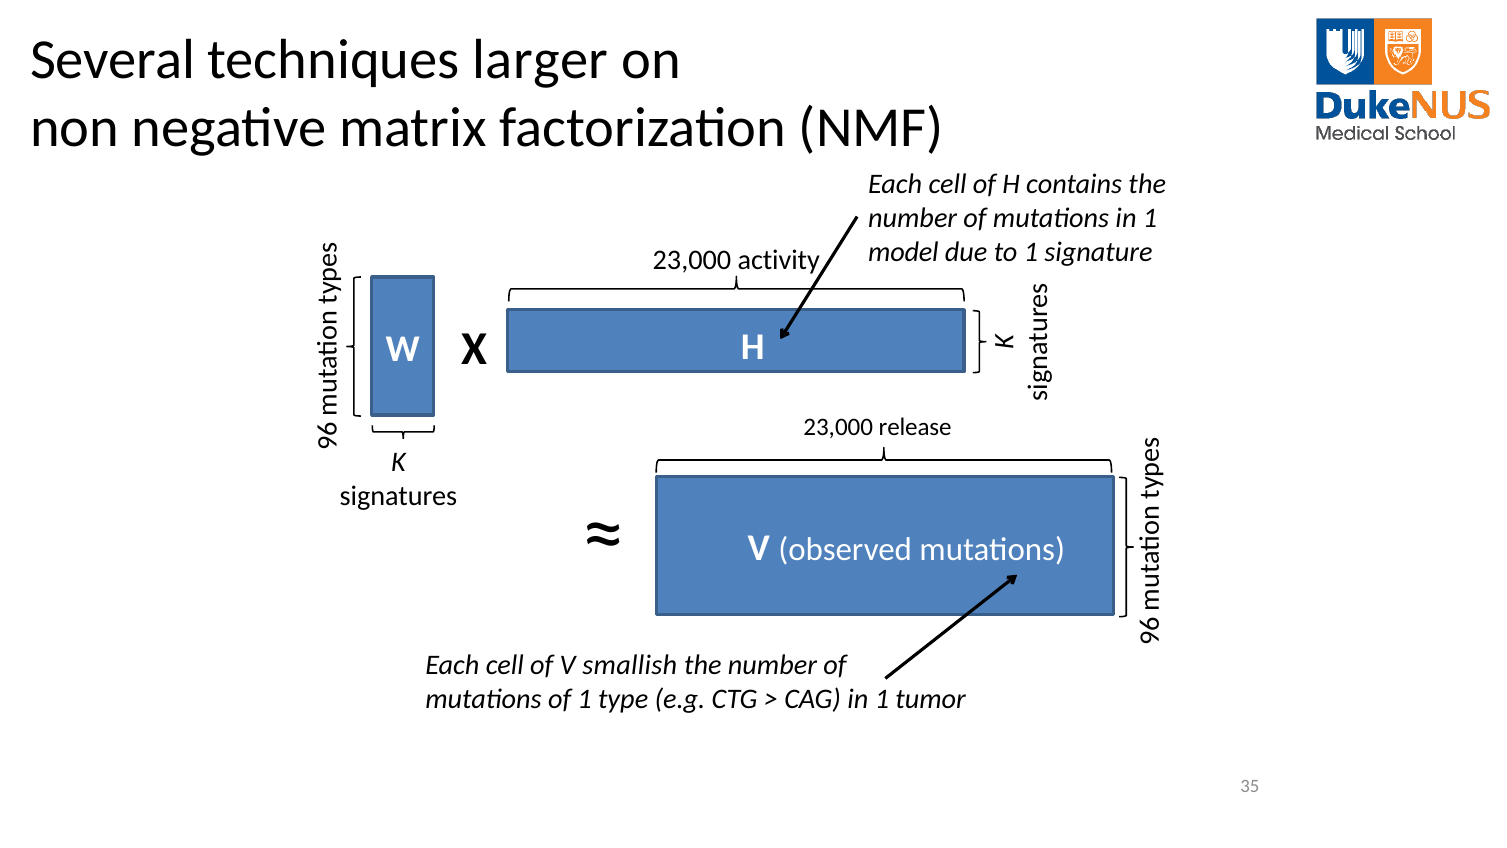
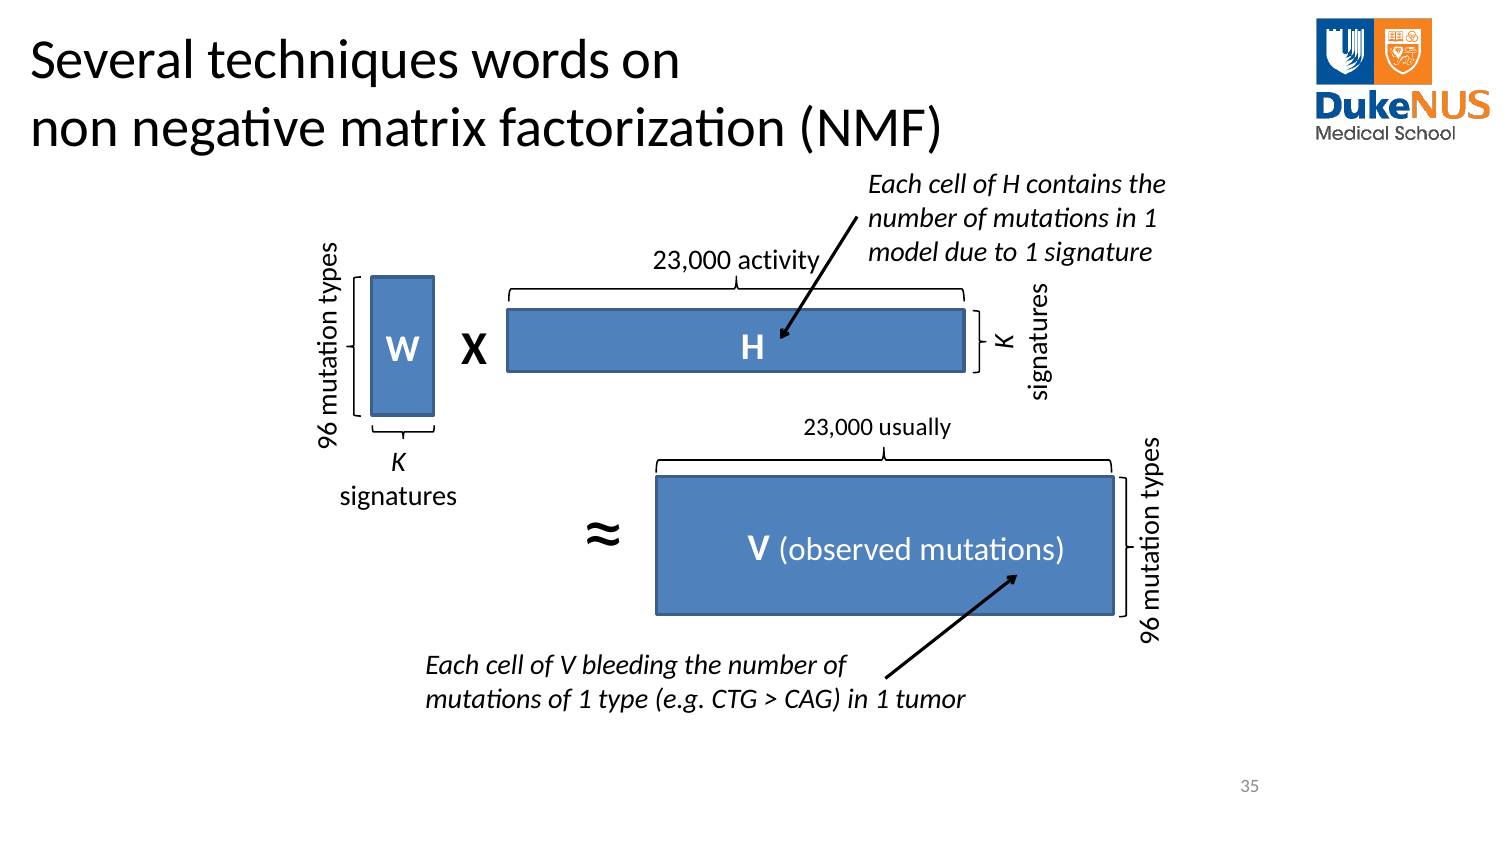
larger: larger -> words (541, 59)
release: release -> usually (915, 427)
smallish: smallish -> bleeding (630, 665)
